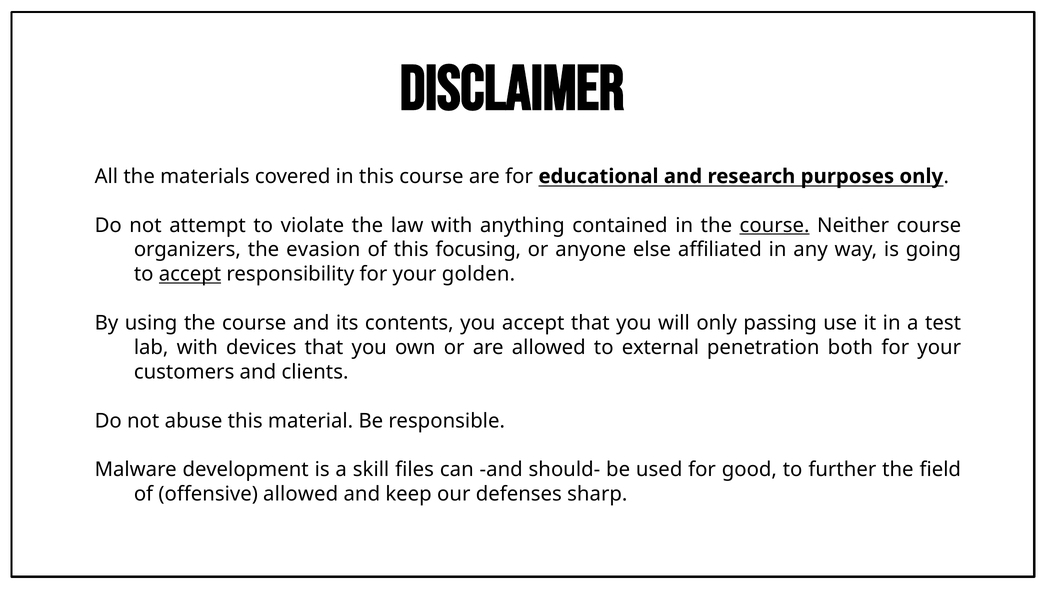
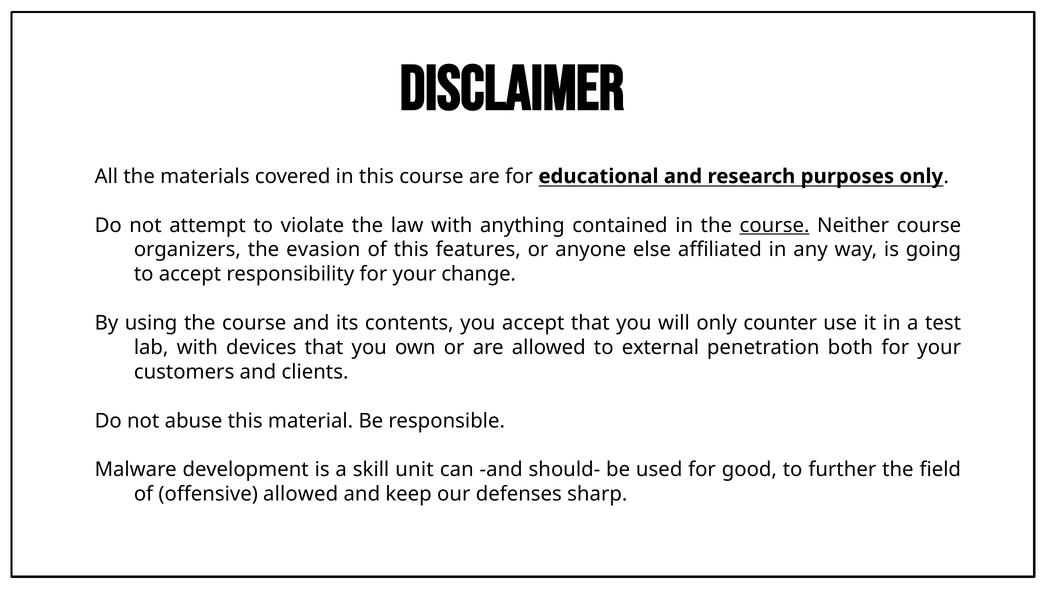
focusing: focusing -> features (478, 249)
accept underline: present -> none (190, 274)
golden: golden -> change (479, 274)
passing: passing -> counter (780, 323)
files: files -> unit (415, 469)
